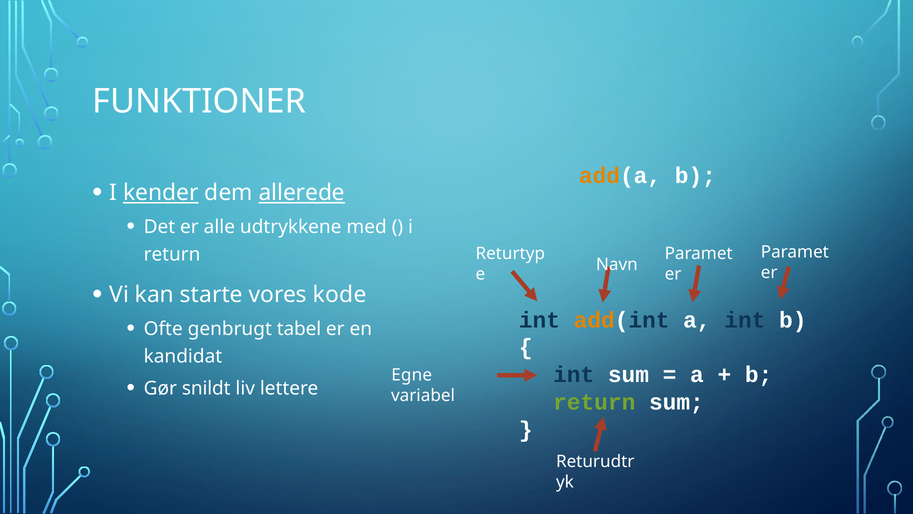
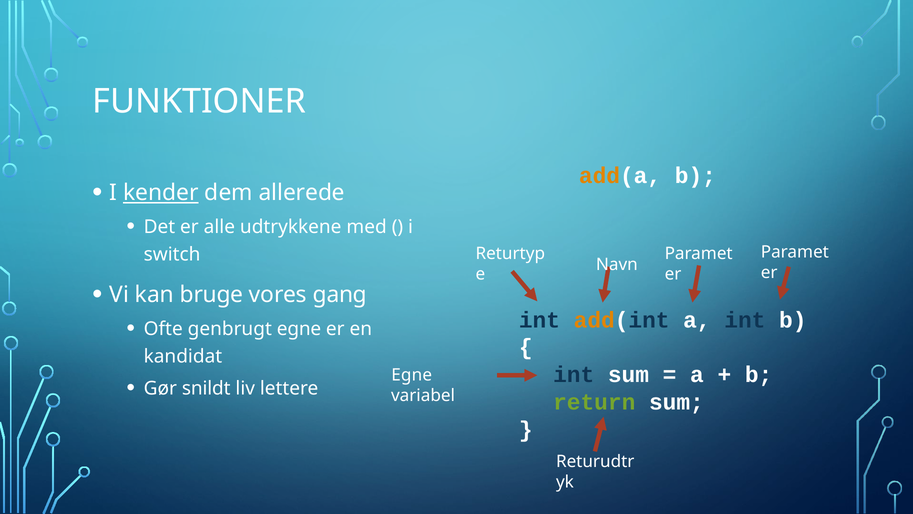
allerede underline: present -> none (302, 193)
return: return -> switch (172, 254)
starte: starte -> bruge (211, 295)
kode: kode -> gang (340, 295)
genbrugt tabel: tabel -> egne (299, 329)
